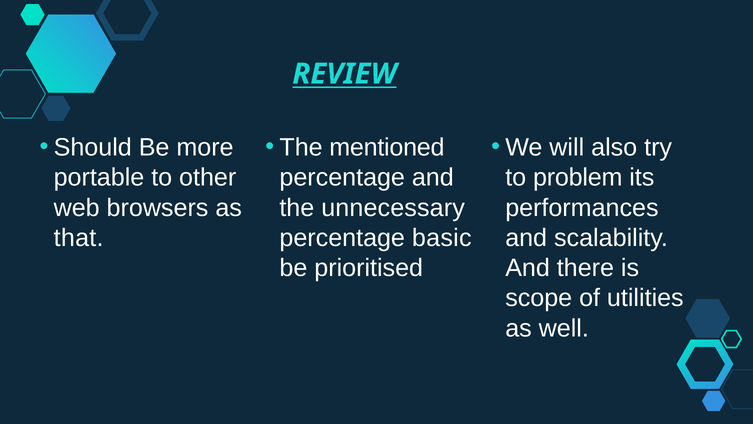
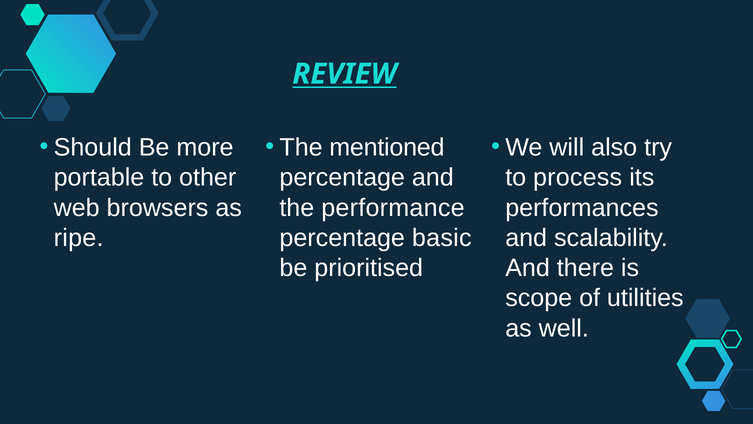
problem: problem -> process (578, 177)
unnecessary: unnecessary -> performance (393, 208)
that: that -> ripe (79, 238)
